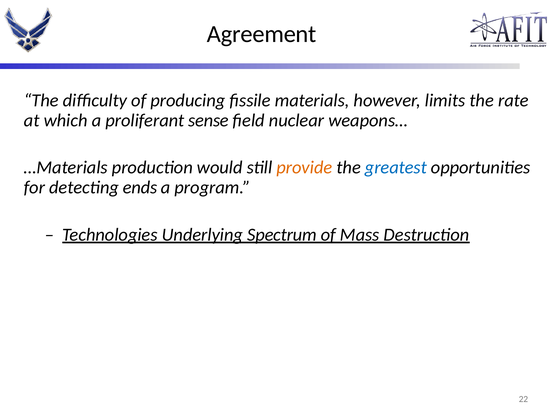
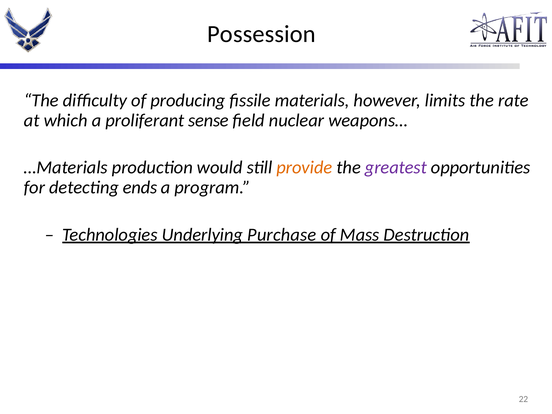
Agreement: Agreement -> Possession (262, 34)
greatest colour: blue -> purple (396, 167)
Spectrum: Spectrum -> Purchase (282, 235)
